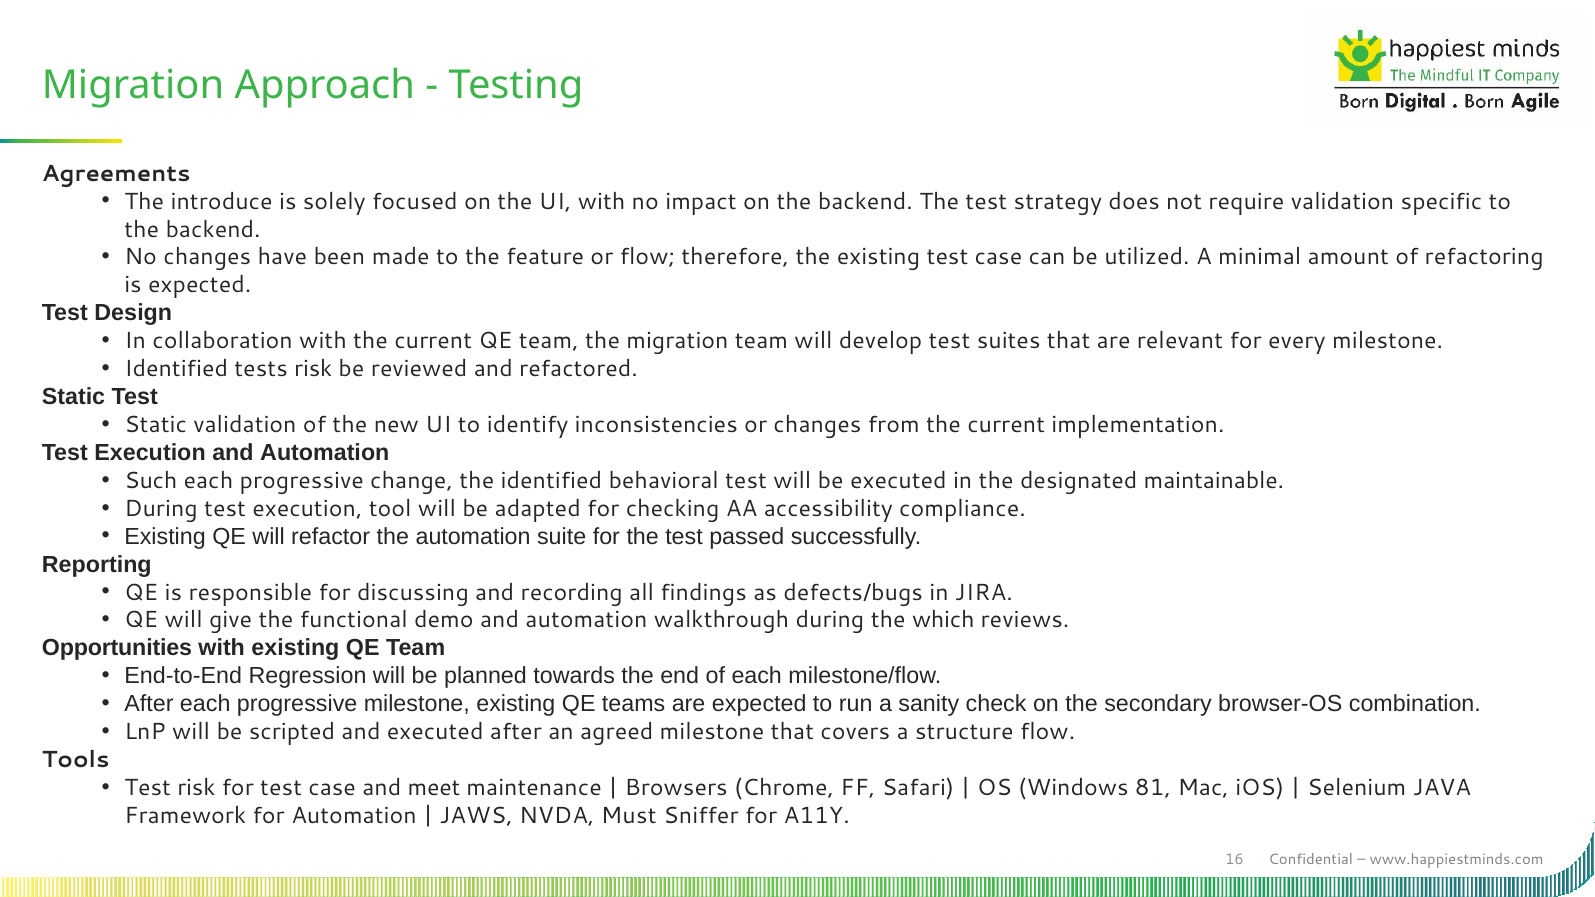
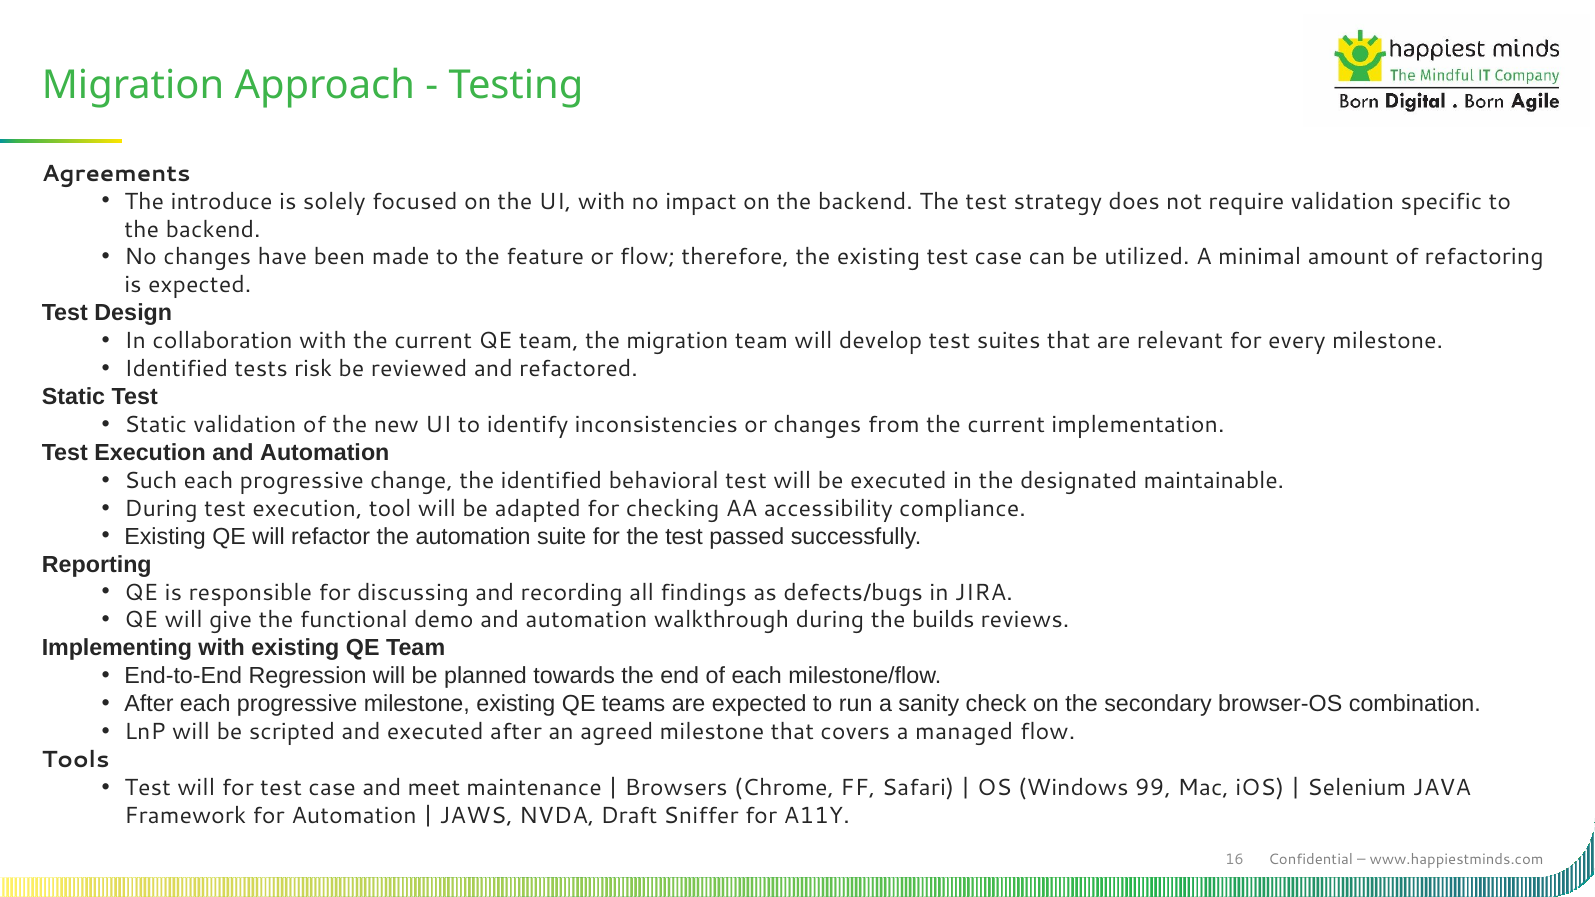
which: which -> builds (943, 620)
Opportunities: Opportunities -> Implementing (117, 648)
structure: structure -> managed (964, 732)
risk: risk -> will (196, 788)
81: 81 -> 99 (1153, 788)
Must: Must -> Draft (629, 816)
